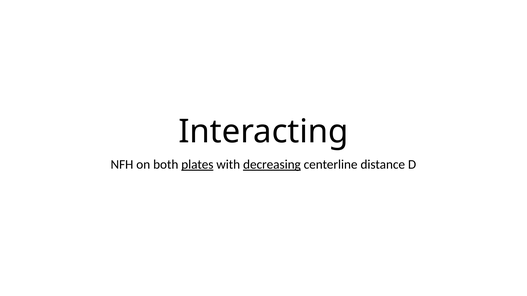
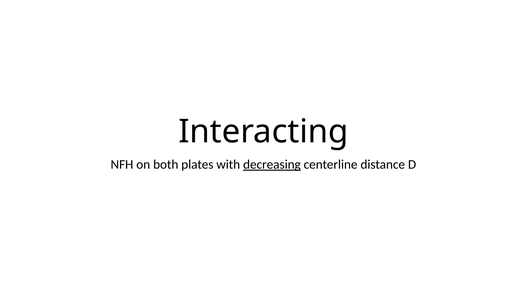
plates underline: present -> none (197, 165)
